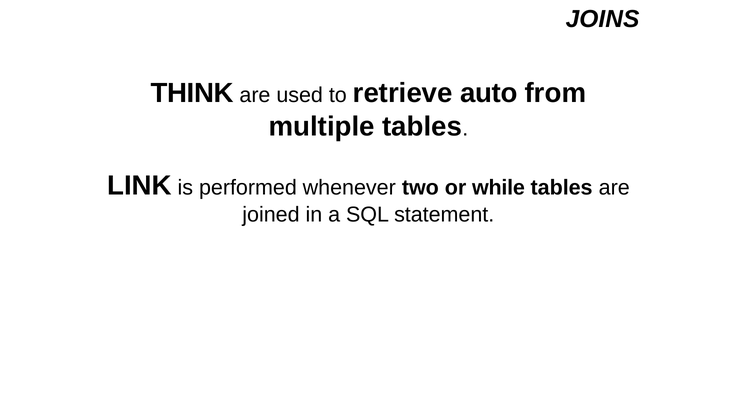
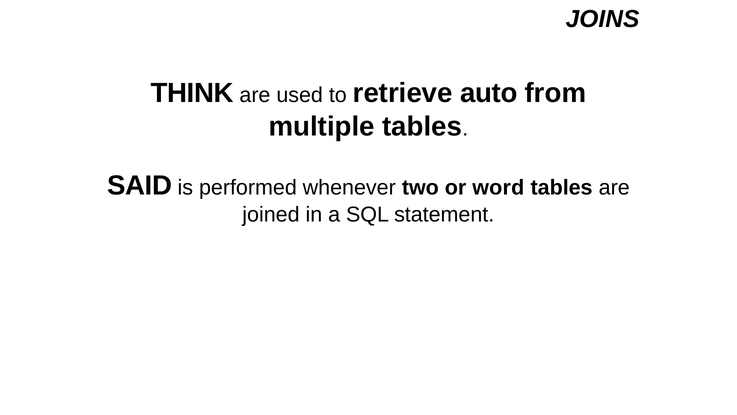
LINK: LINK -> SAID (140, 185)
while: while -> word (498, 187)
